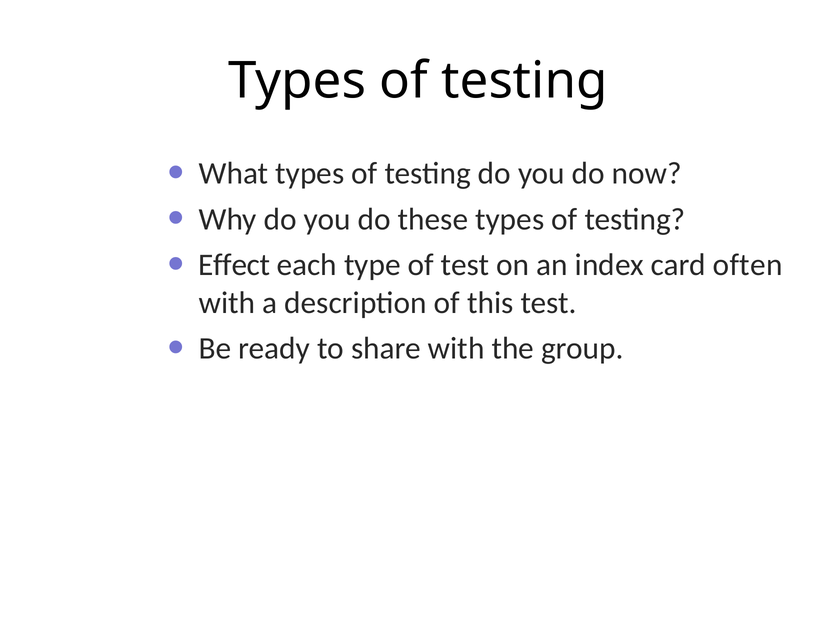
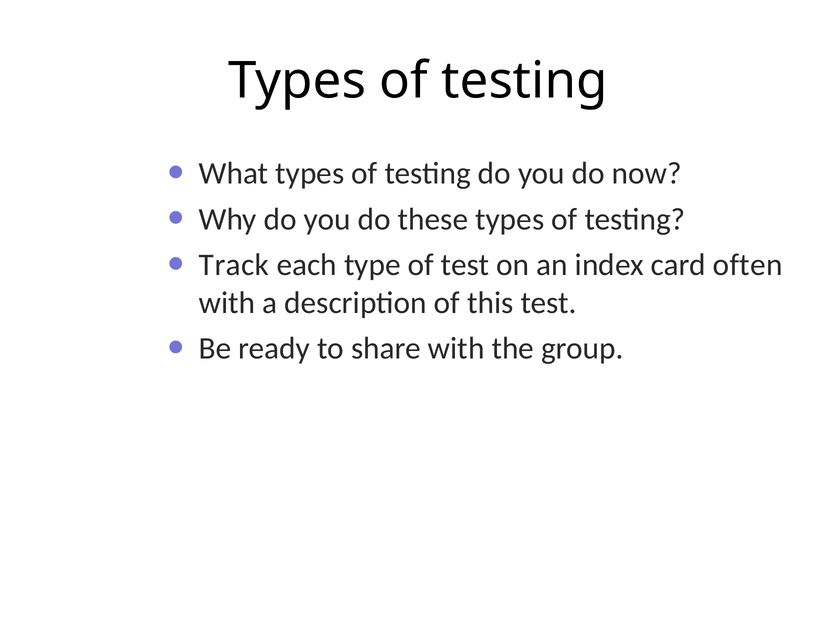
Effect: Effect -> Track (234, 265)
